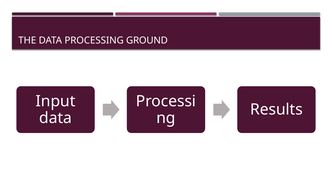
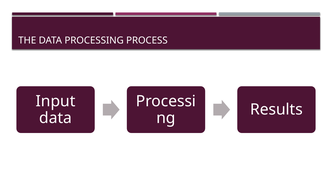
GROUND: GROUND -> PROCESS (147, 40)
